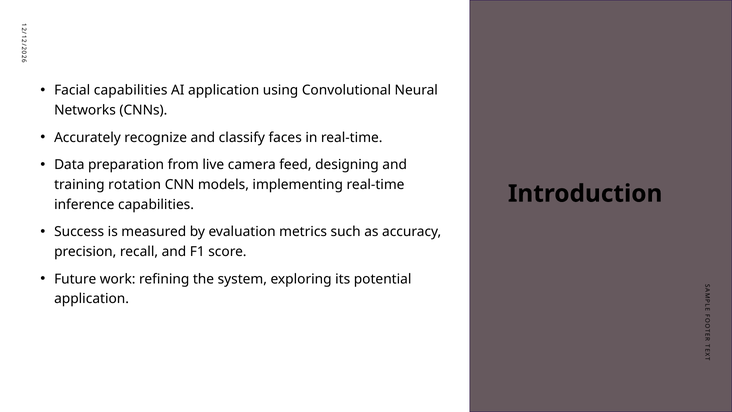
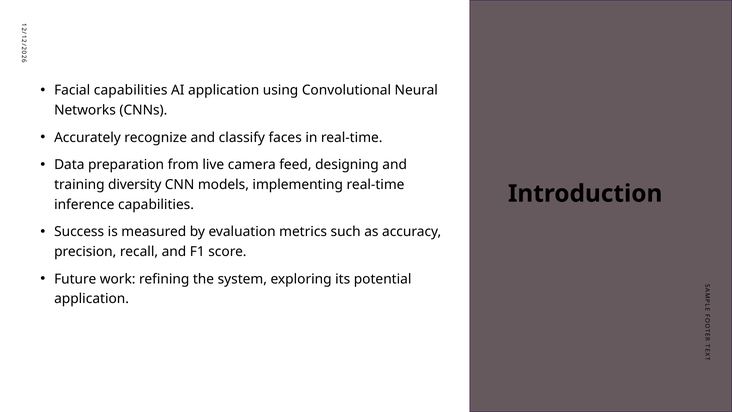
rotation: rotation -> diversity (135, 185)
